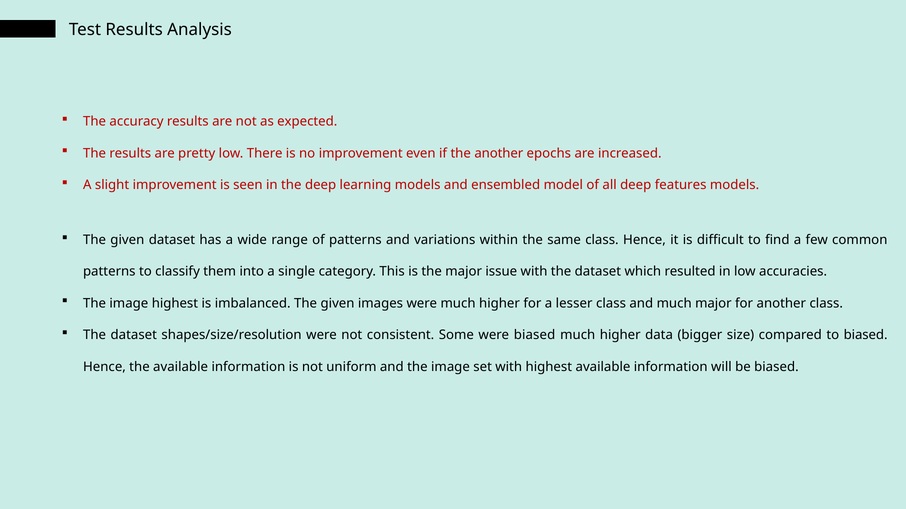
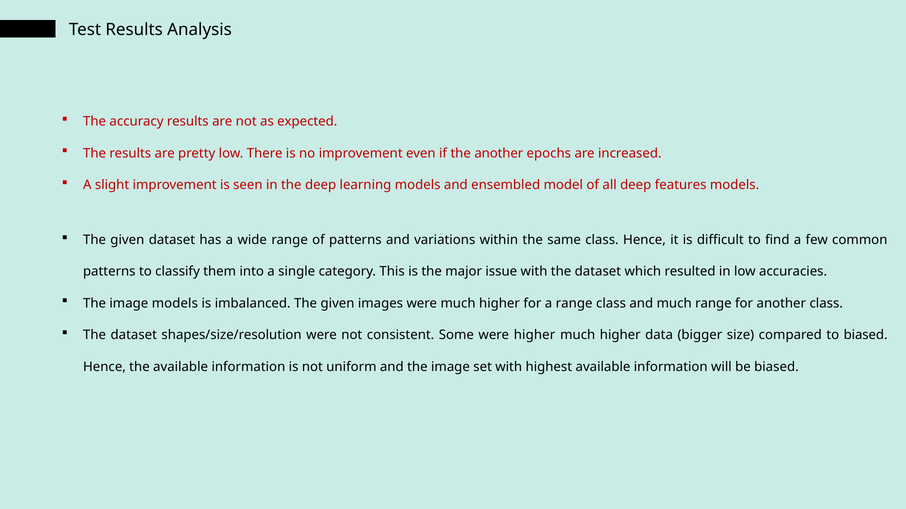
image highest: highest -> models (175, 304)
a lesser: lesser -> range (574, 304)
much major: major -> range (713, 304)
were biased: biased -> higher (535, 335)
